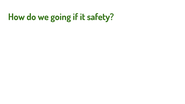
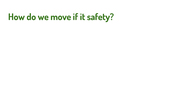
going: going -> move (61, 17)
